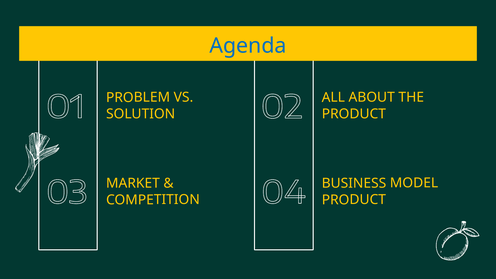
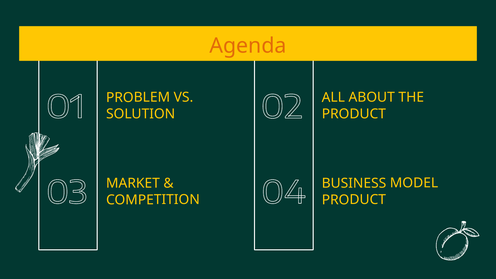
Agenda colour: blue -> orange (248, 46)
